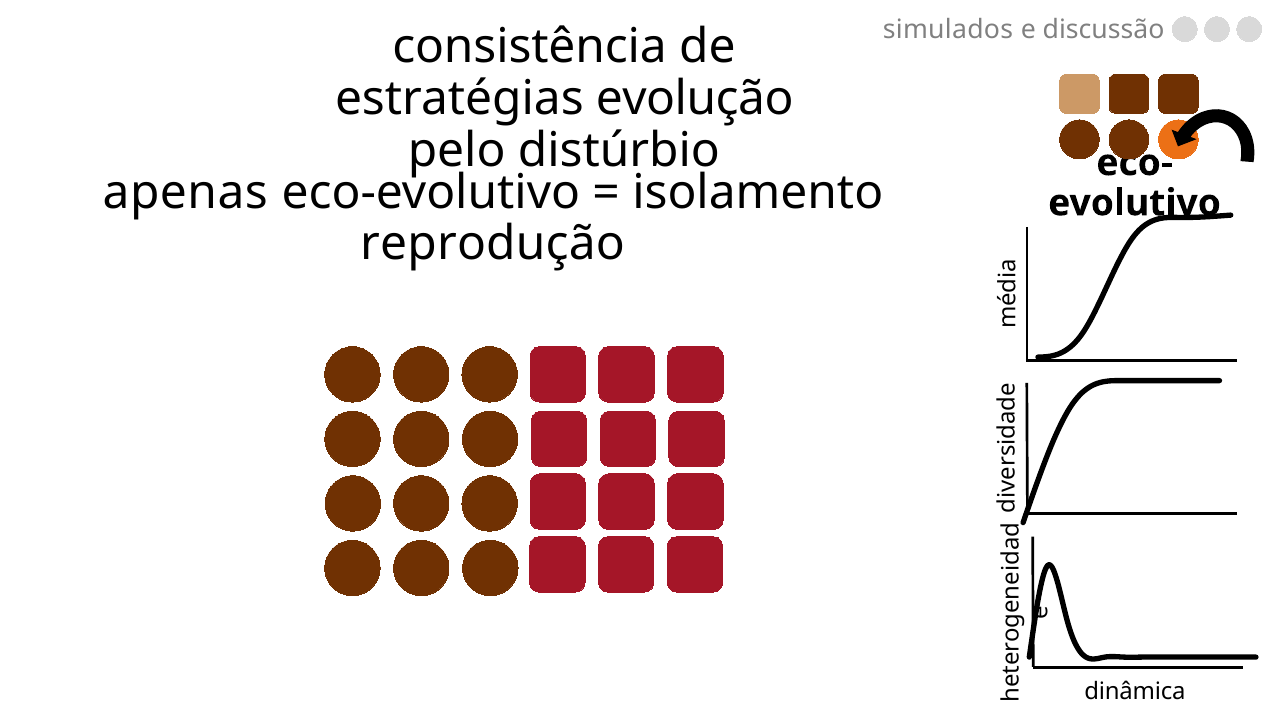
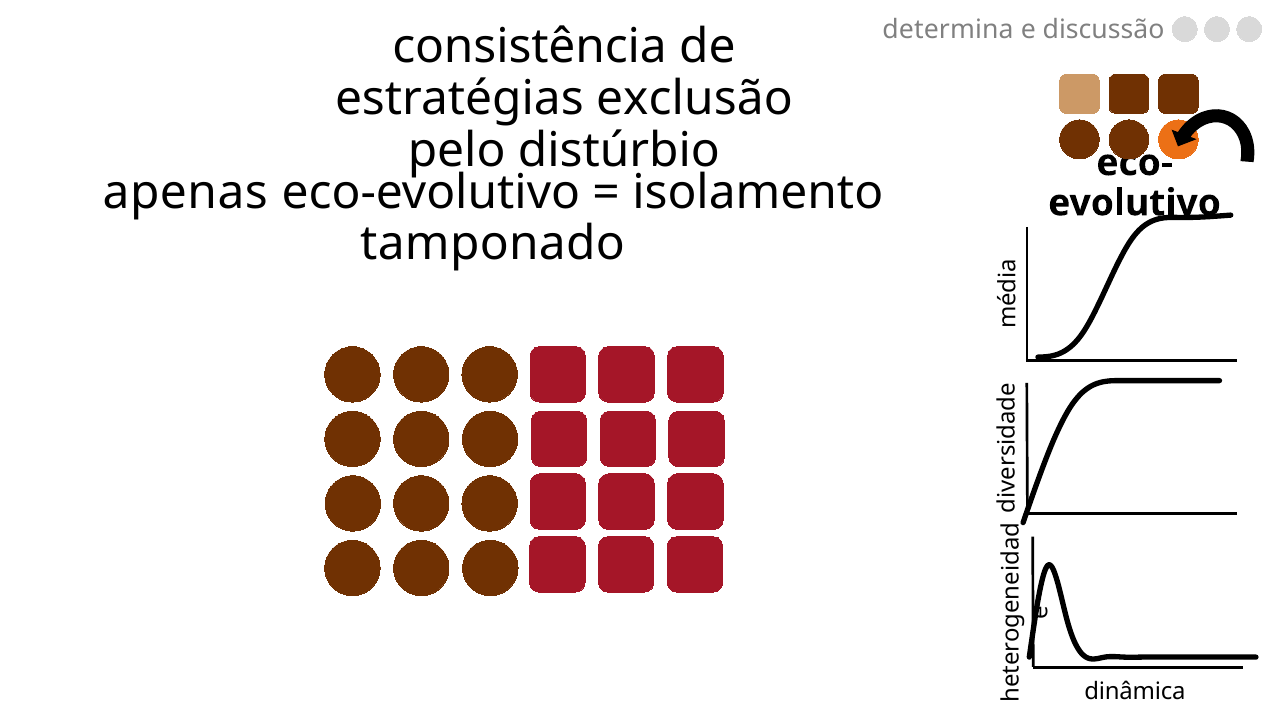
simulados: simulados -> determina (948, 30)
evolução: evolução -> exclusão (694, 99)
reprodução: reprodução -> tamponado (493, 244)
